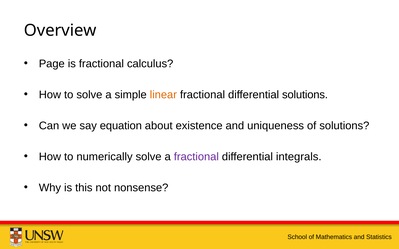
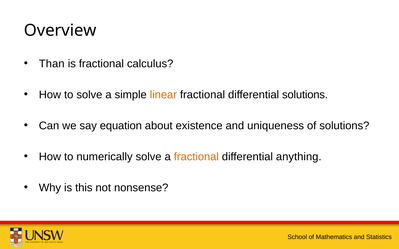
Page: Page -> Than (52, 64)
fractional colour: purple -> orange (196, 157)
integrals: integrals -> anything (299, 157)
